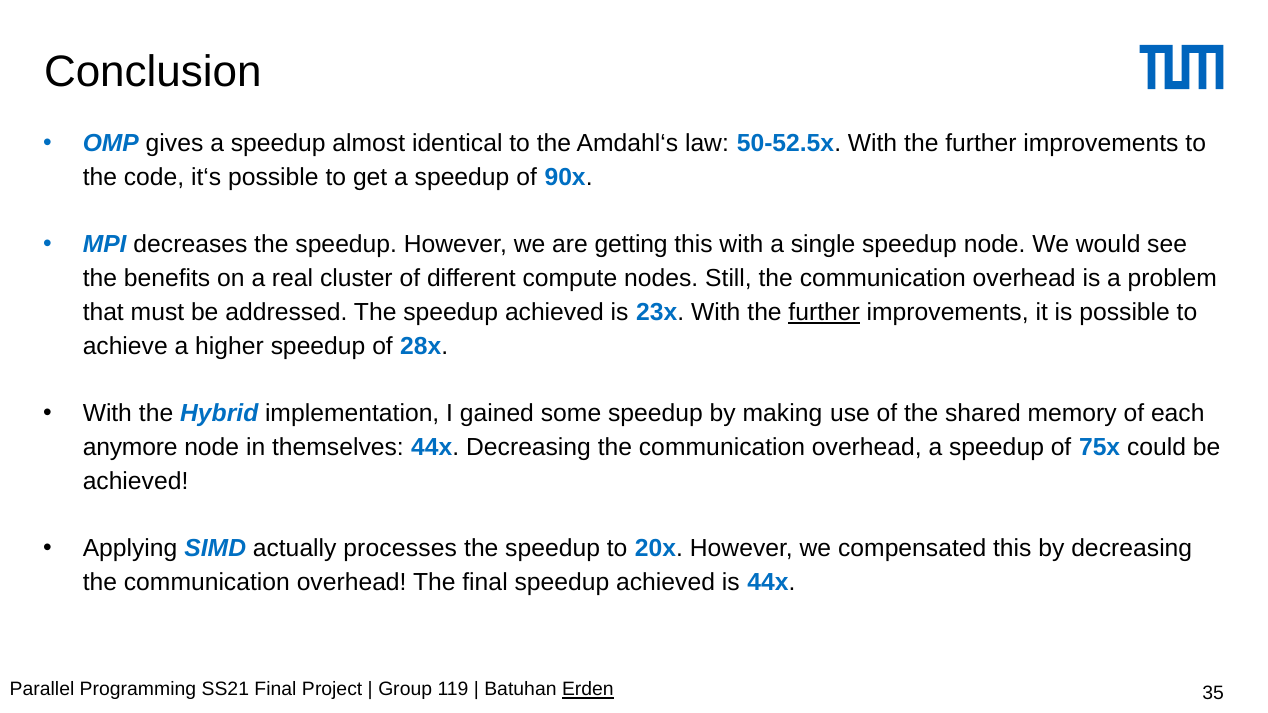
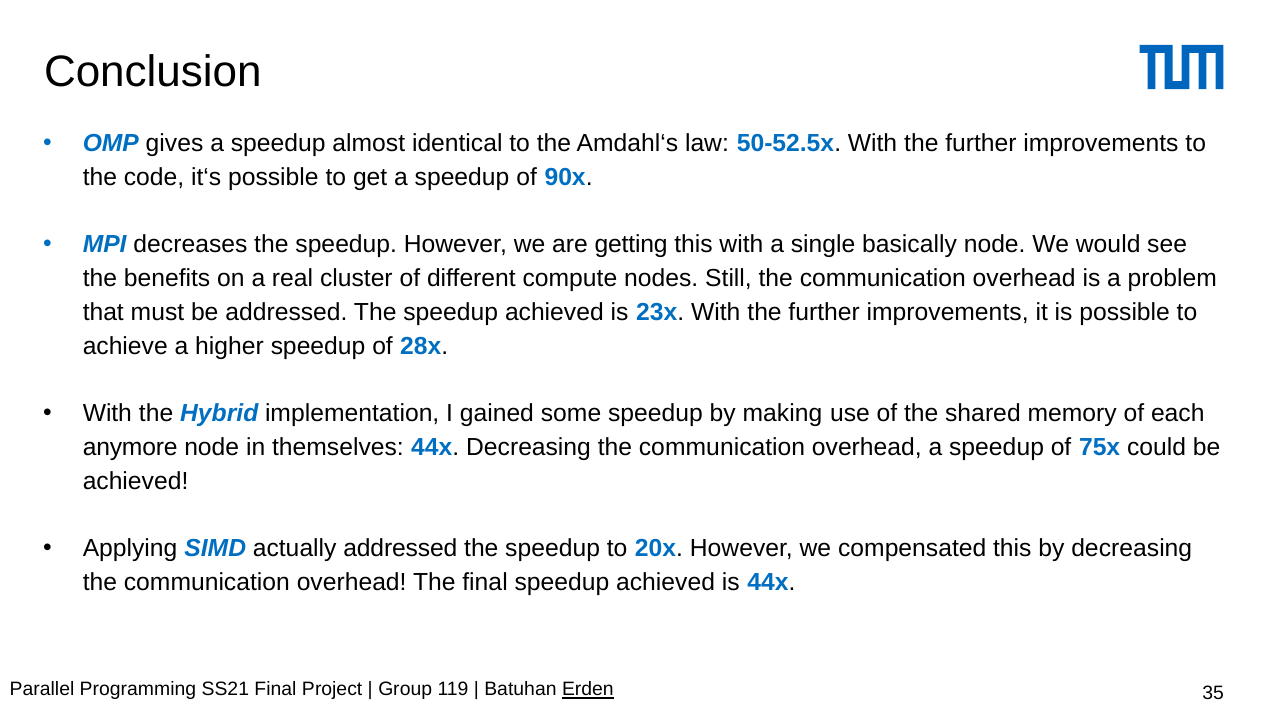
single speedup: speedup -> basically (909, 245)
further underline: present -> none (824, 312)
actually processes: processes -> addressed (400, 549)
